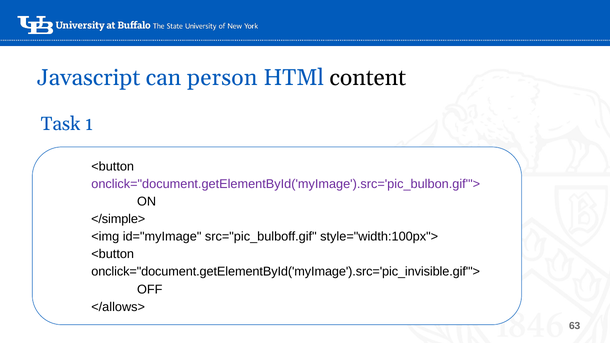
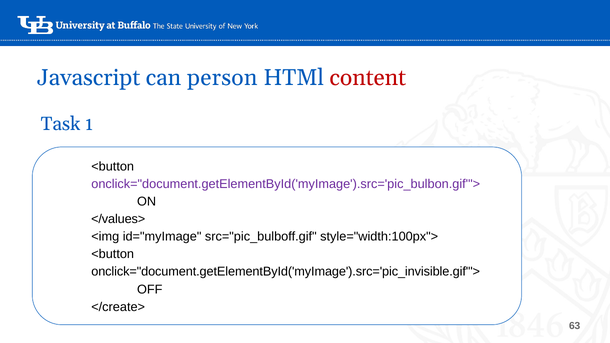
content colour: black -> red (368, 78)
</simple>: </simple> -> </values> (118, 219)
</allows>: </allows> -> </create> (118, 307)
